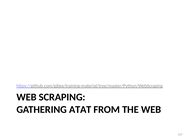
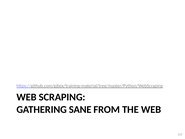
ATAT: ATAT -> SANE (80, 109)
